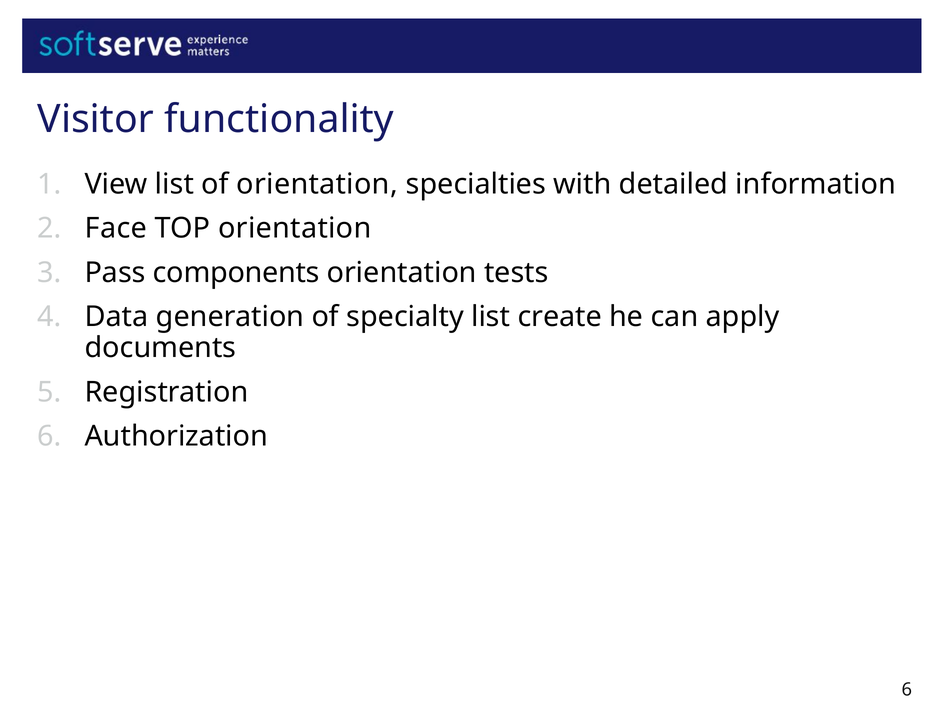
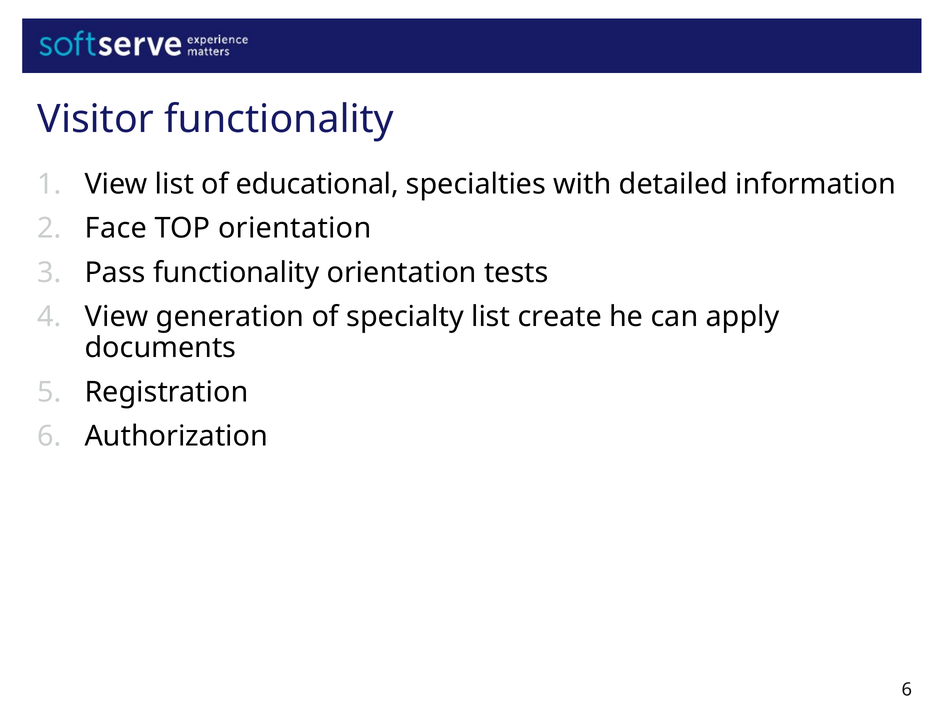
of orientation: orientation -> educational (317, 184)
Pass components: components -> functionality (236, 273)
Data: Data -> View (117, 317)
